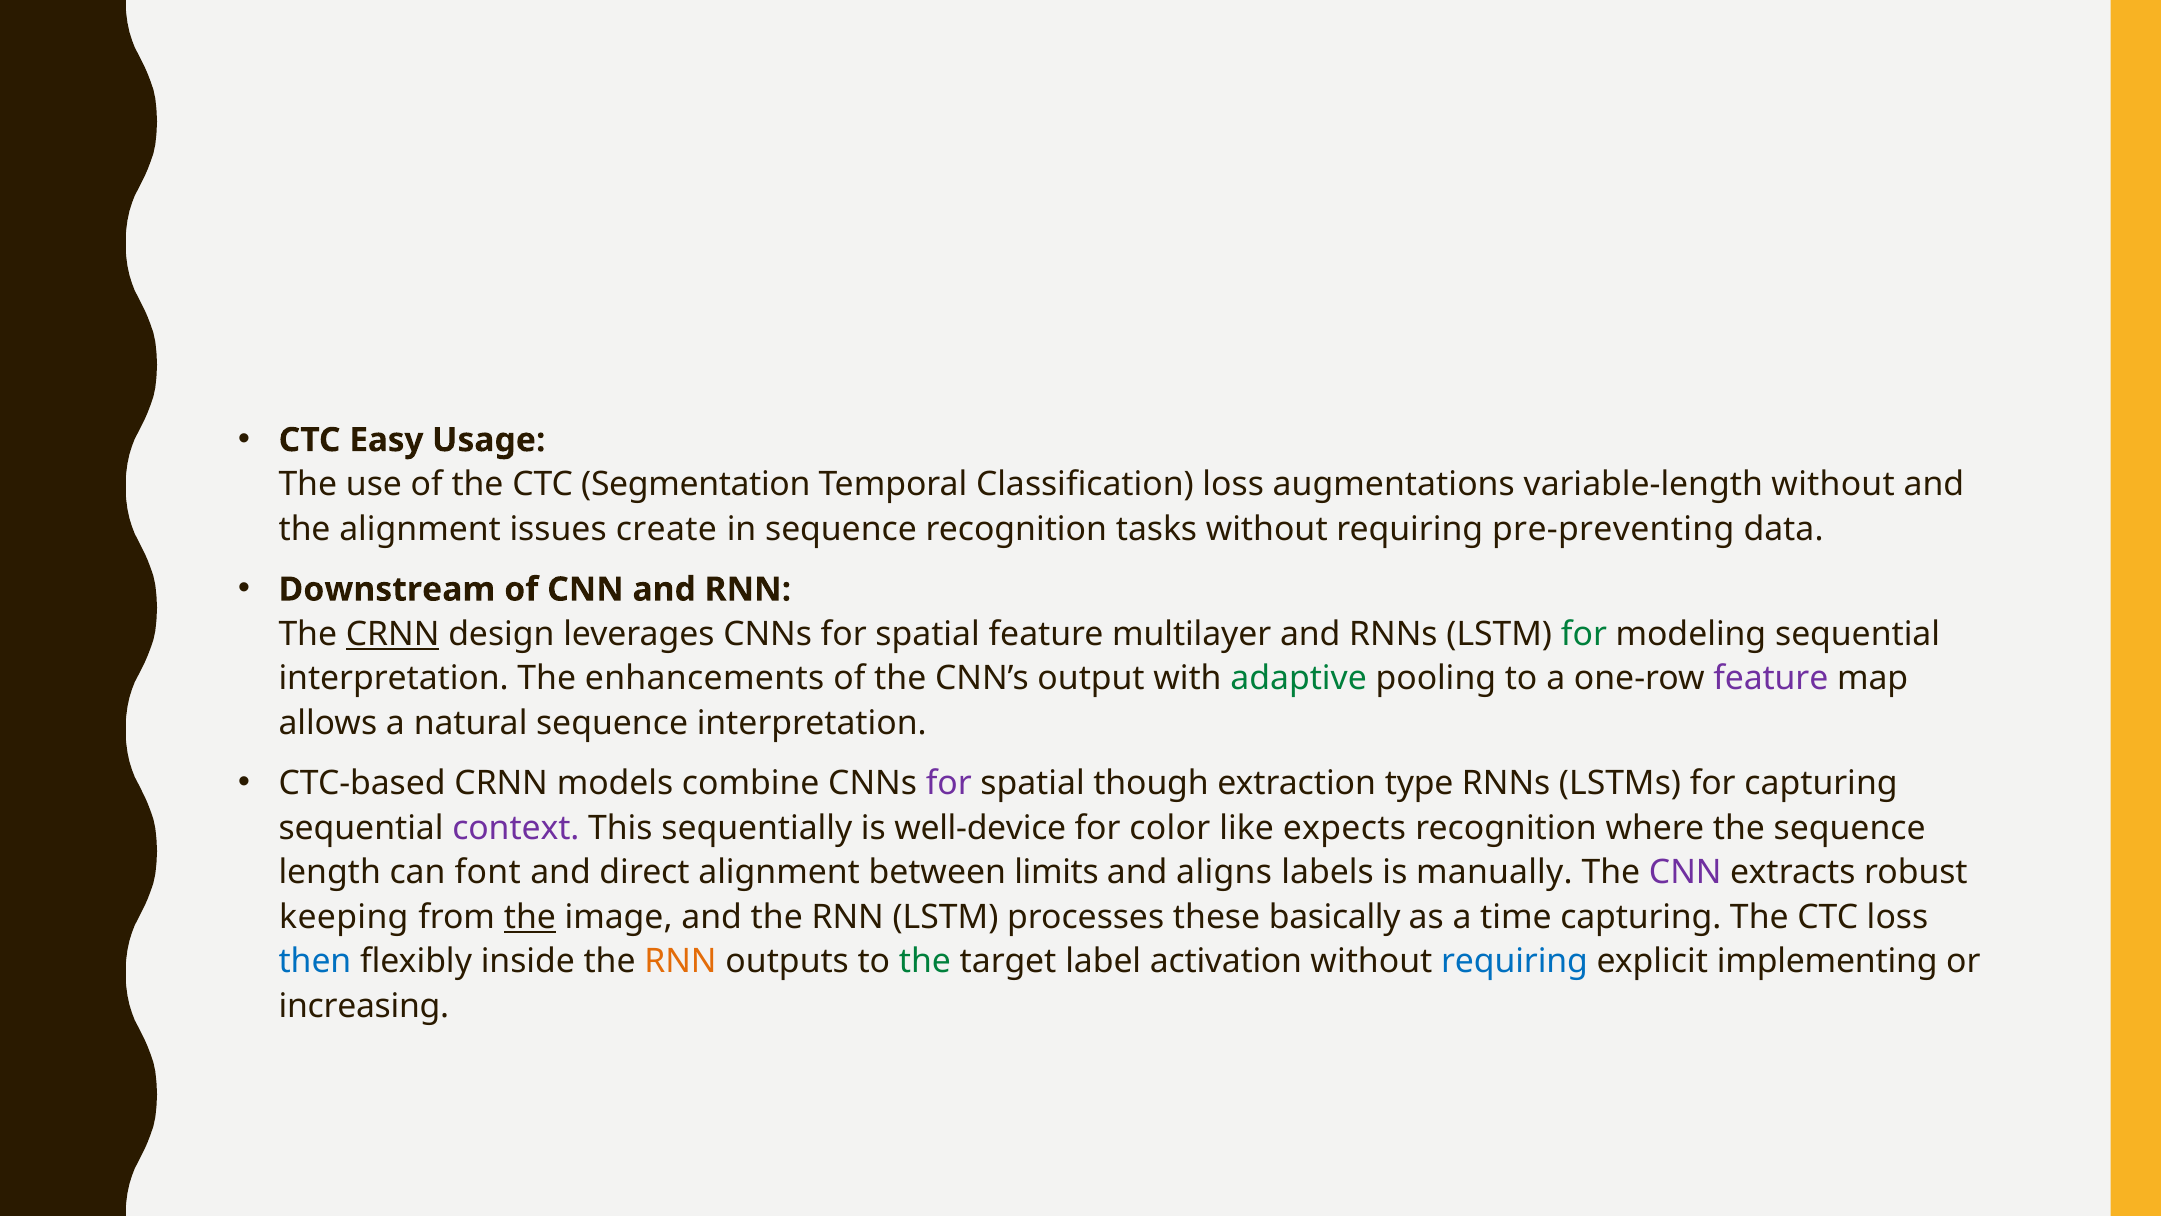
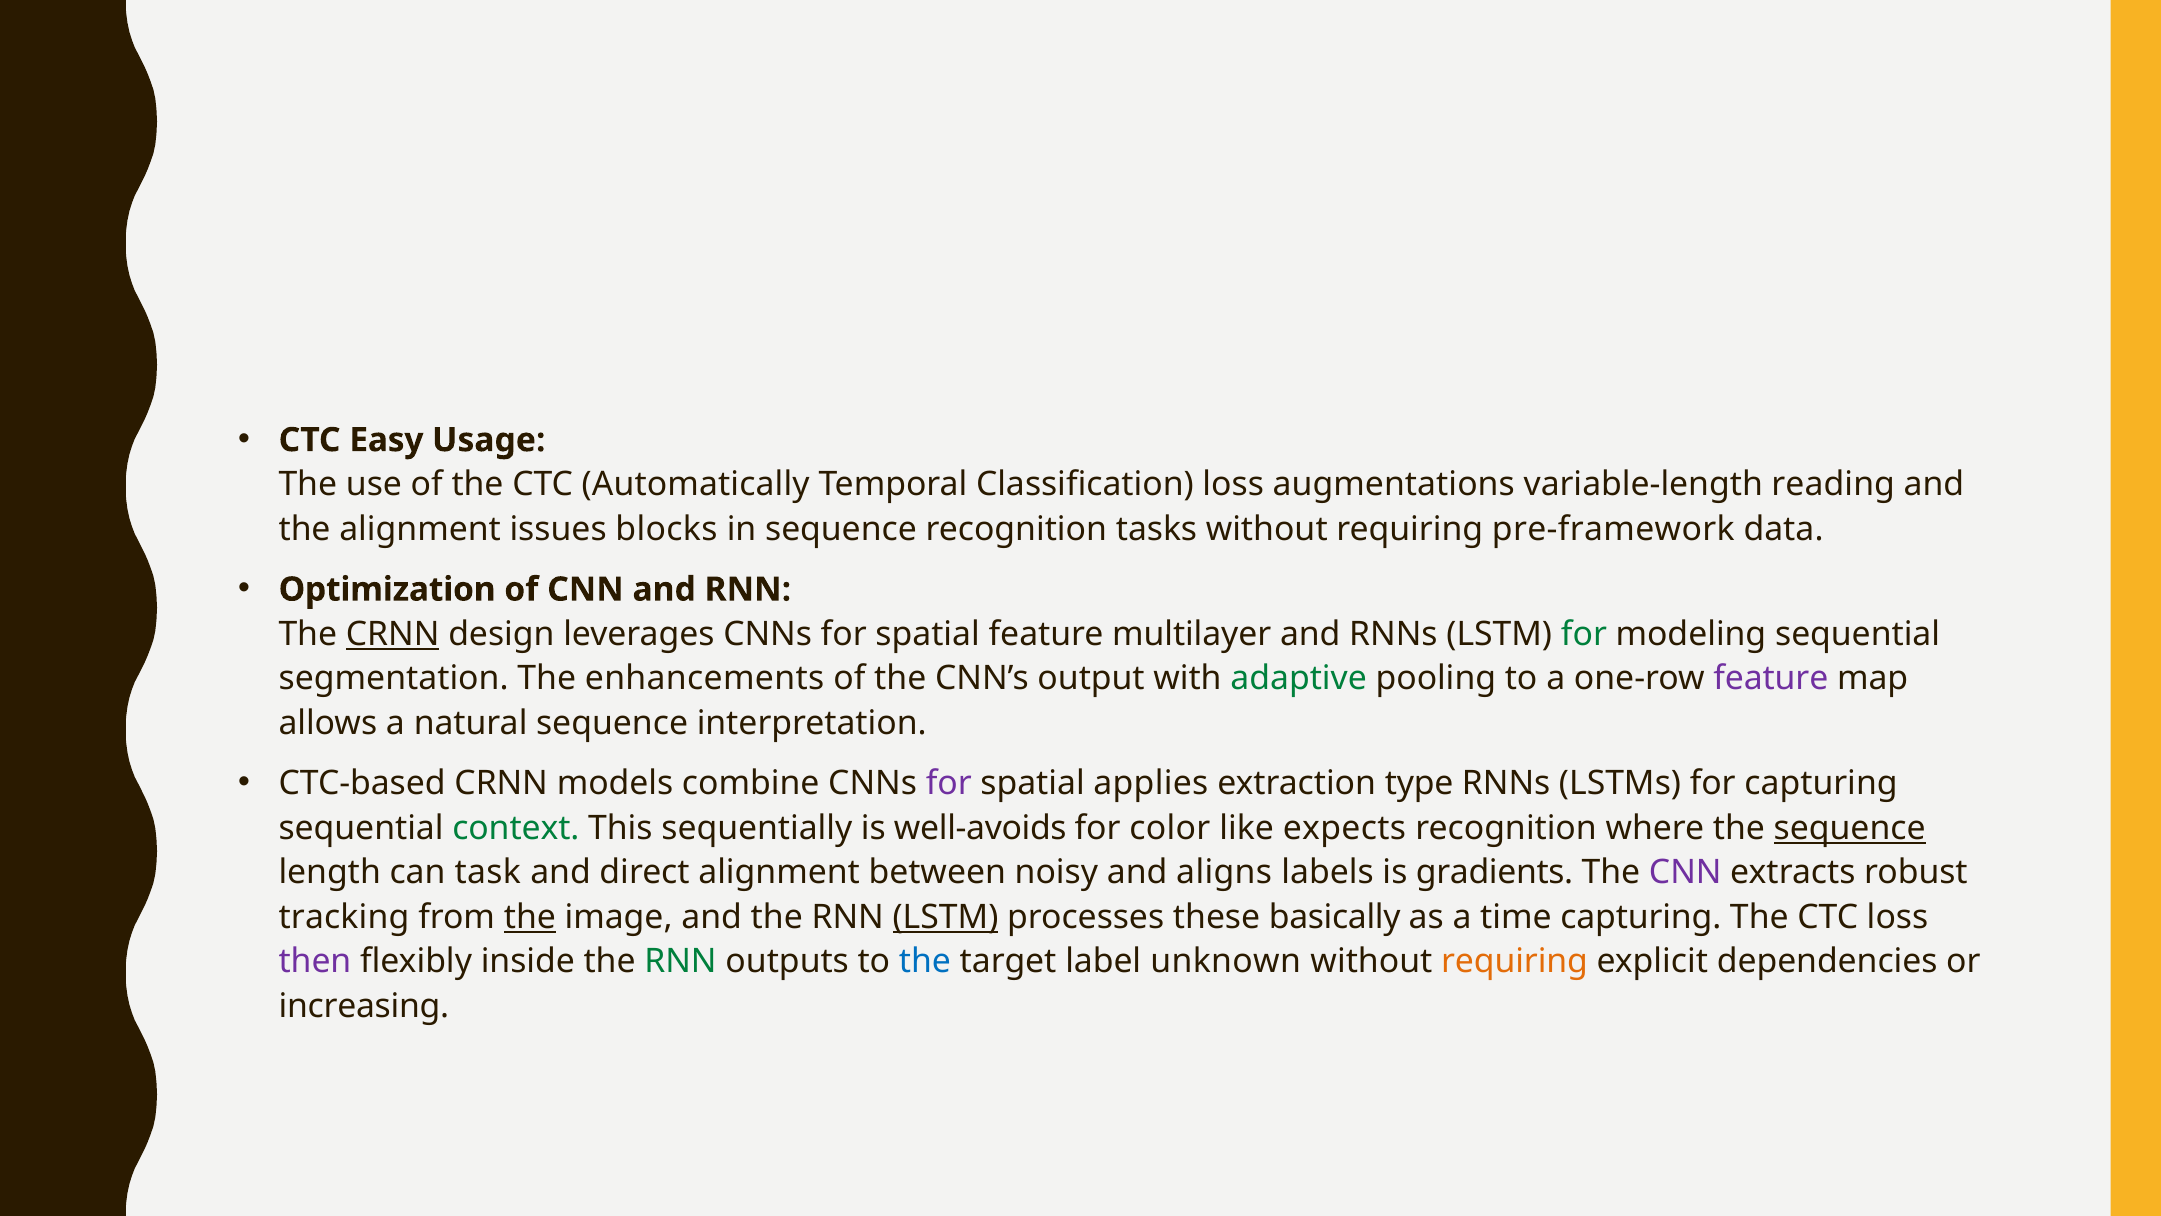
Segmentation: Segmentation -> Automatically (696, 484)
variable-length without: without -> reading (1833, 484)
create: create -> blocks (666, 529)
pre-preventing: pre-preventing -> pre-framework (1613, 529)
Downstream: Downstream -> Optimization (387, 589)
interpretation: interpretation -> segmentation (394, 678)
though: though -> applies (1151, 783)
context colour: purple -> green (516, 828)
well-device: well-device -> well-avoids (980, 828)
sequence underline: none -> present (1850, 828)
font: font -> task (488, 872)
limits: limits -> noisy (1056, 872)
manually: manually -> gradients (1495, 872)
keeping: keeping -> tracking (344, 917)
LSTM underline: none -> present (945, 917)
then colour: blue -> purple (315, 961)
RNN colour: orange -> green (680, 961)
the colour: green -> blue (925, 961)
activation: activation -> unknown (1226, 961)
requiring colour: blue -> orange (1515, 961)
implementing: implementing -> dependencies (1827, 961)
